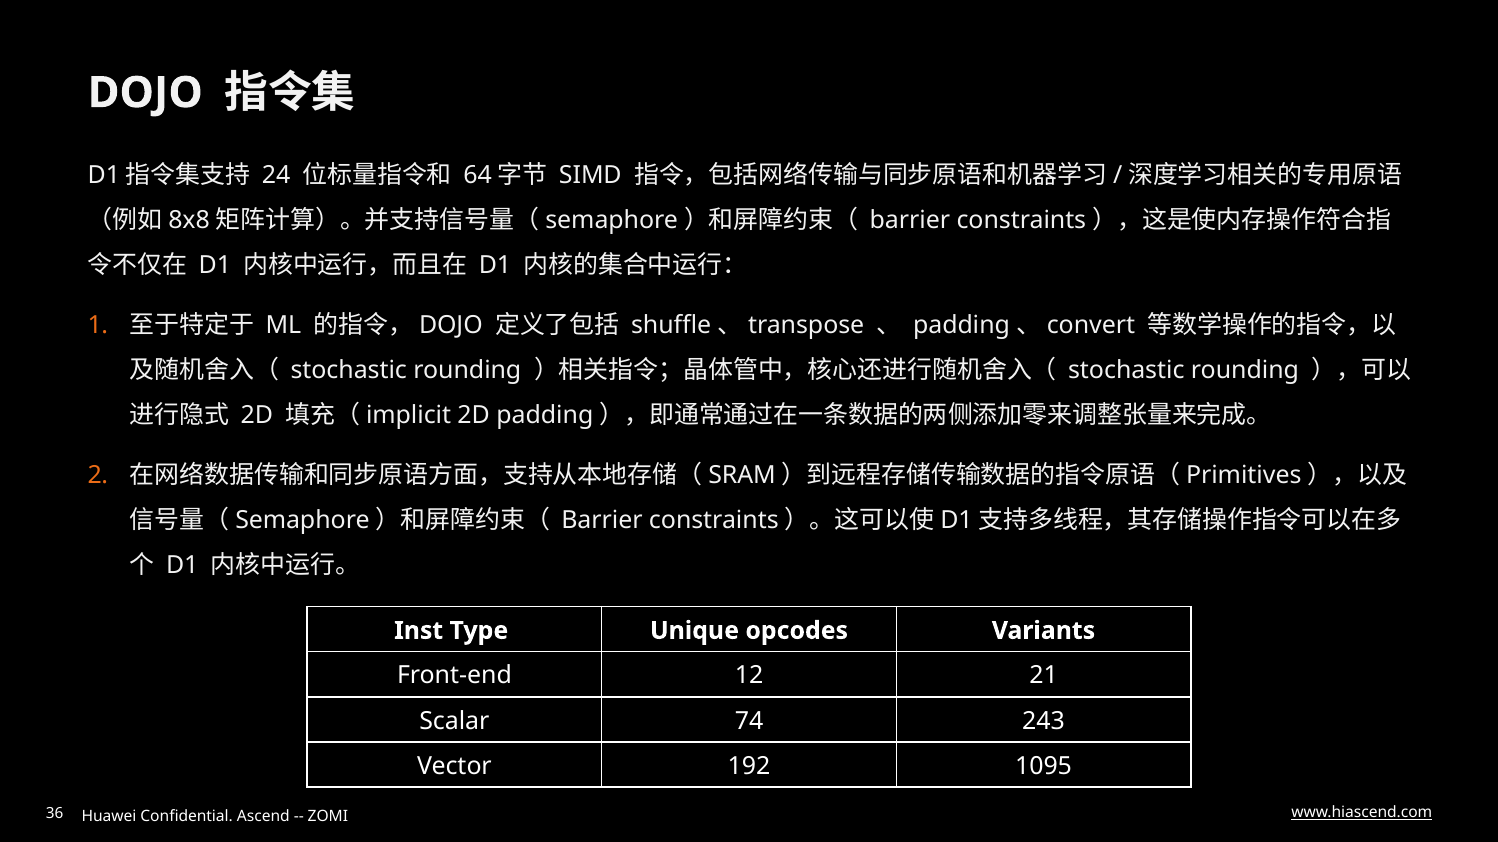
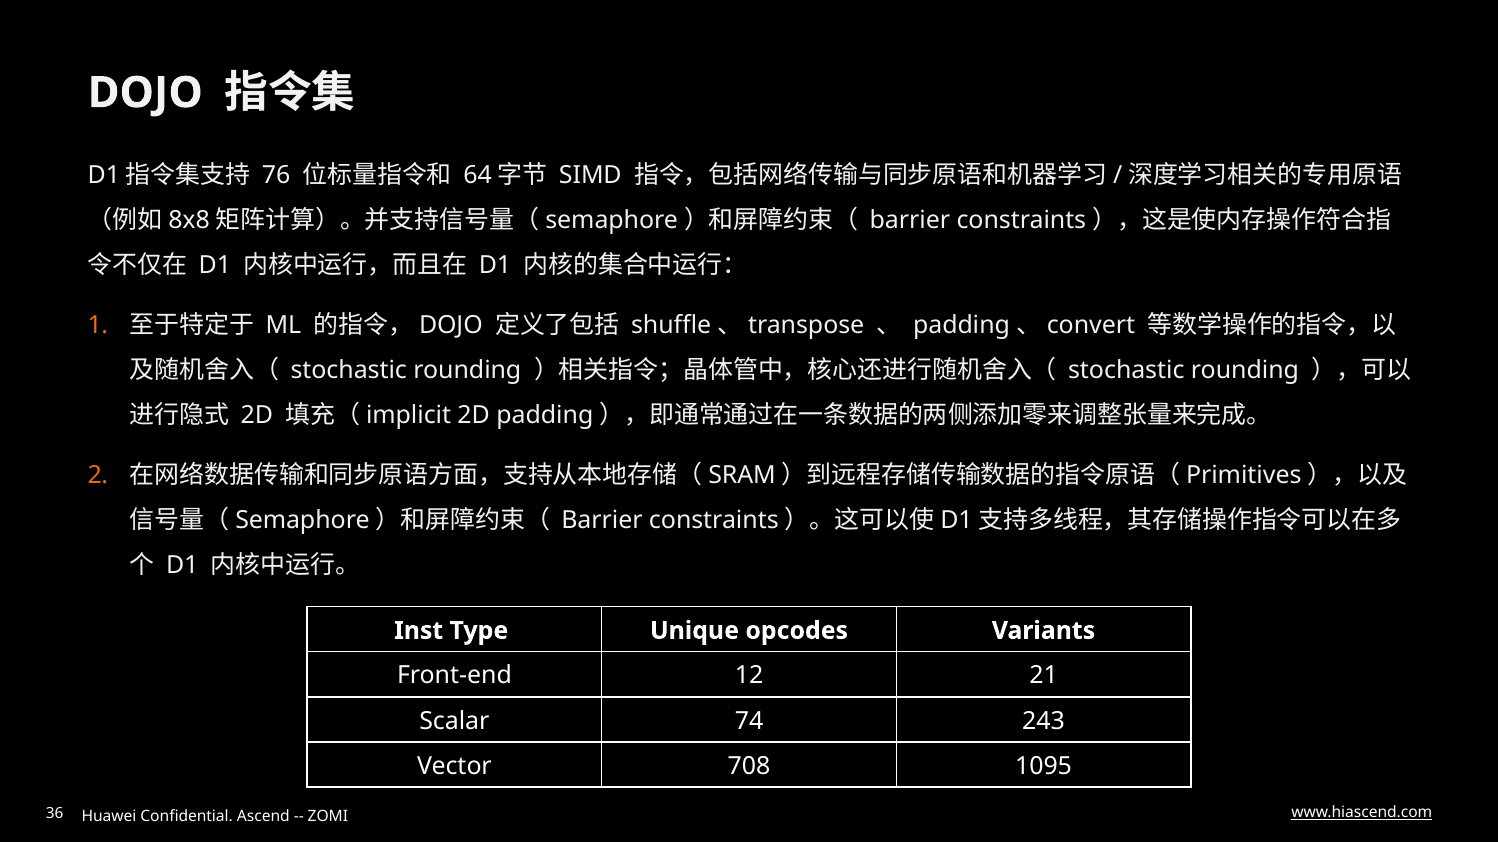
24: 24 -> 76 (276, 175)
192: 192 -> 708 (749, 766)
